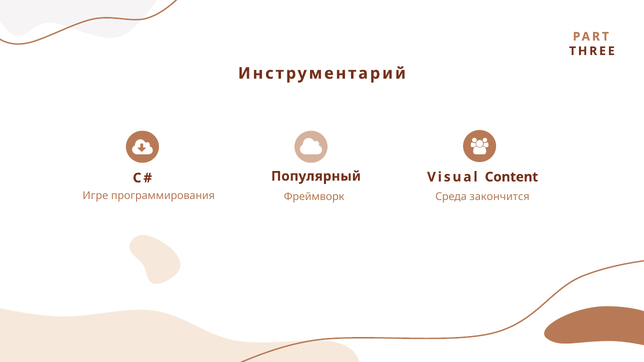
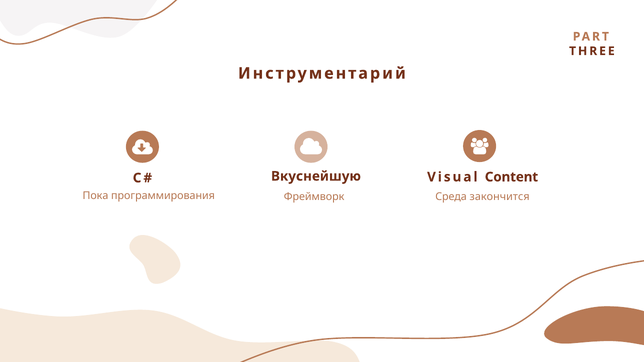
Популярный: Популярный -> Вкуснейшую (316, 176)
Игре: Игре -> Пока (95, 196)
